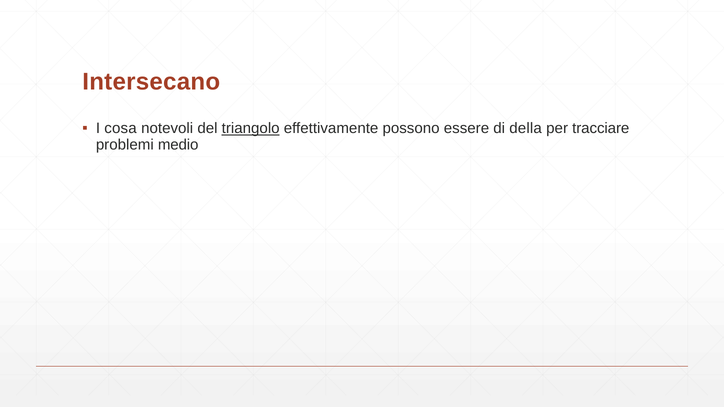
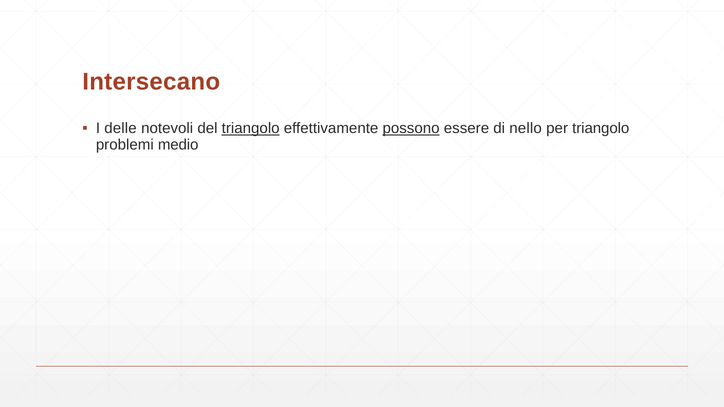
cosa: cosa -> delle (121, 128)
possono underline: none -> present (411, 128)
della: della -> nello (526, 128)
per tracciare: tracciare -> triangolo (601, 128)
